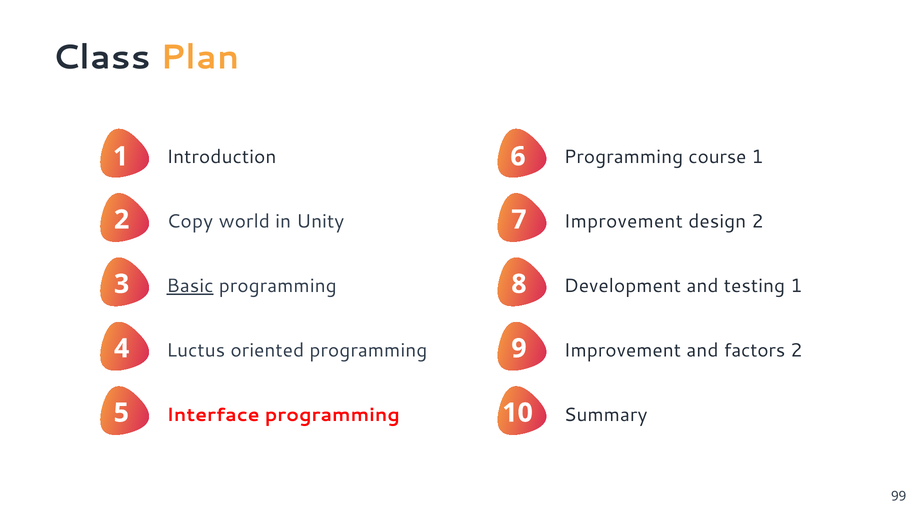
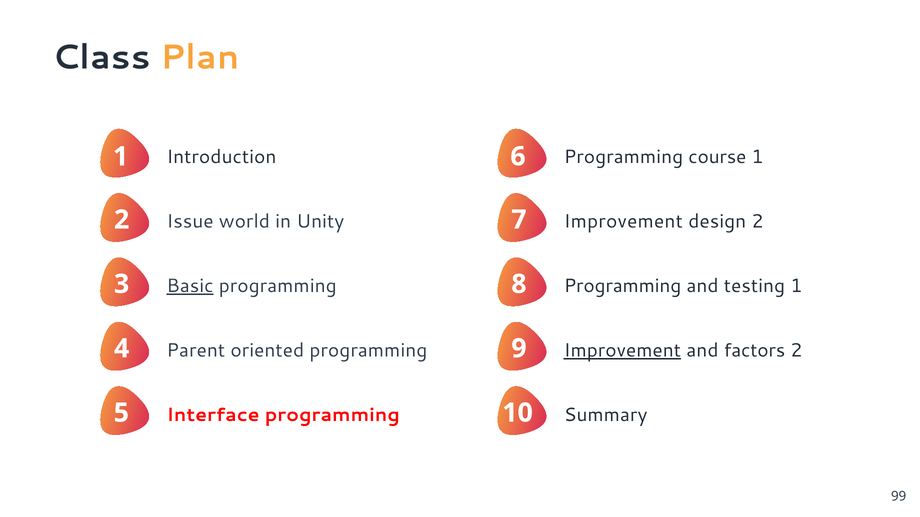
Copy: Copy -> Issue (190, 222)
Development: Development -> Programming (623, 286)
Luctus: Luctus -> Parent (196, 351)
Improvement underline: none -> present (622, 351)
